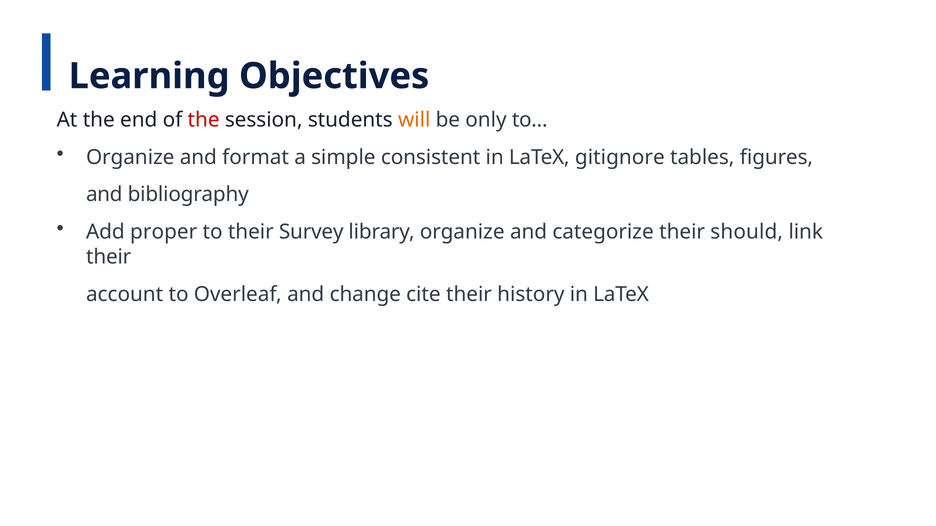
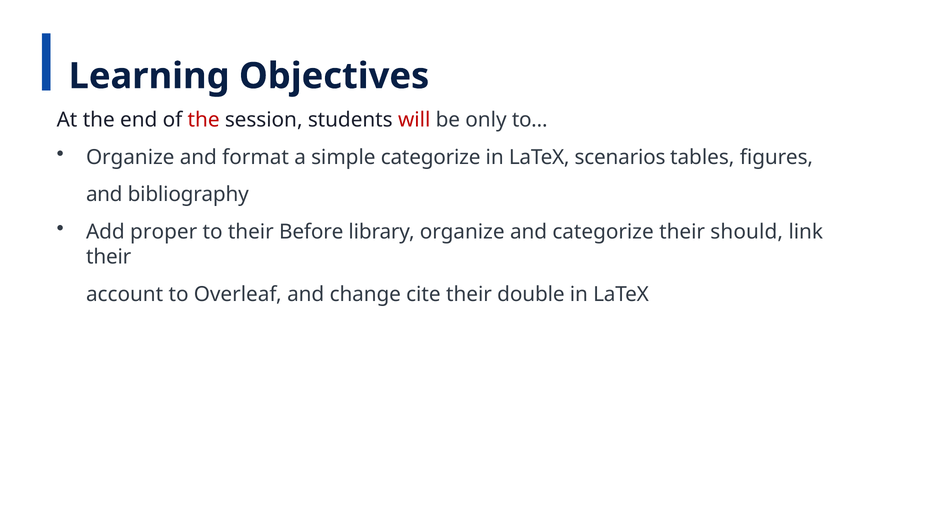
will colour: orange -> red (414, 120)
simple consistent: consistent -> categorize (431, 157)
gitignore: gitignore -> scenarios (620, 157)
Survey: Survey -> Before (311, 232)
history: history -> double (531, 295)
